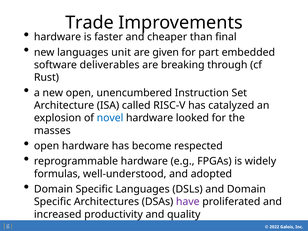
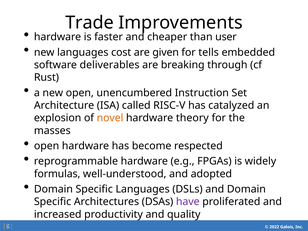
final: final -> user (226, 37)
unit: unit -> cost (121, 52)
part: part -> tells (209, 52)
novel colour: blue -> orange (110, 118)
looked: looked -> theory (192, 118)
